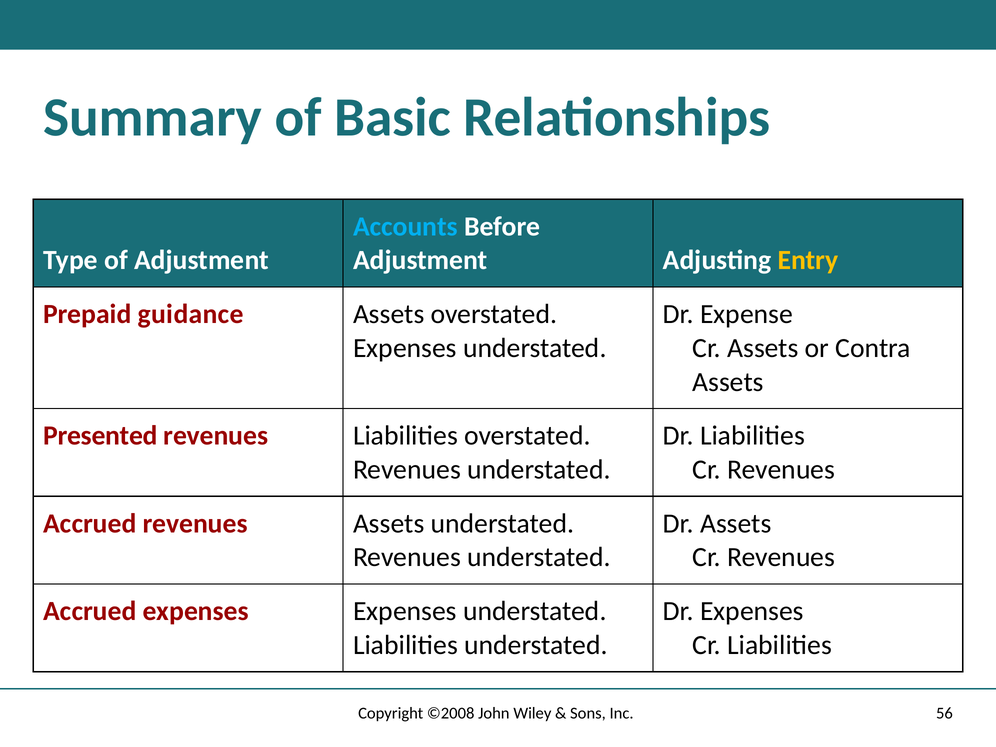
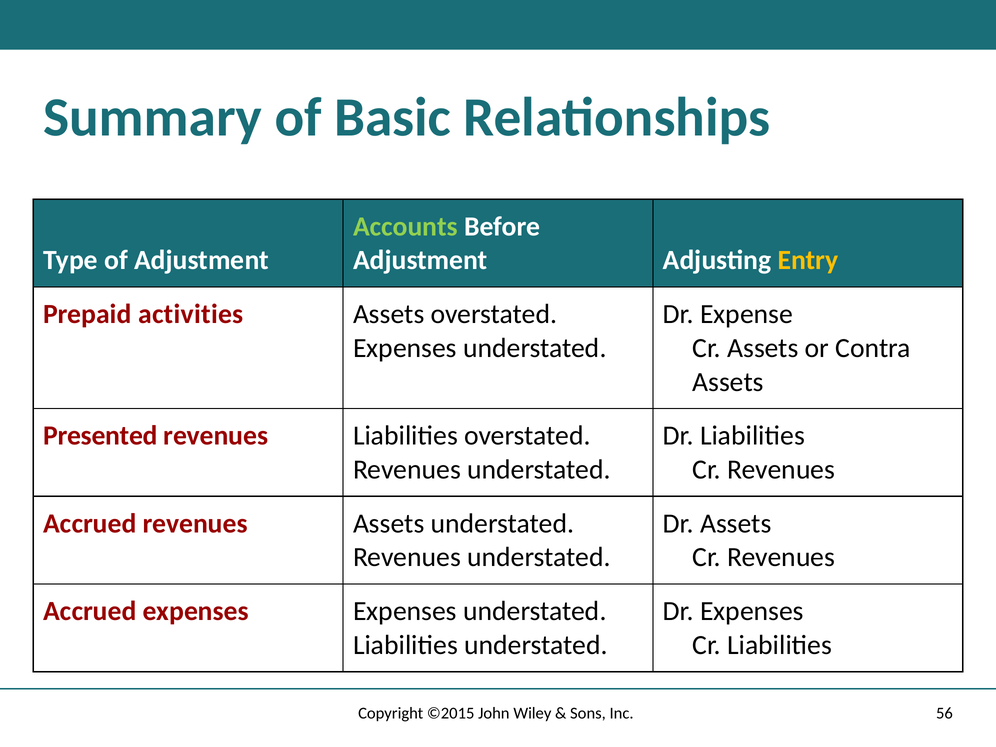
Accounts colour: light blue -> light green (405, 226)
guidance: guidance -> activities (191, 314)
©2008: ©2008 -> ©2015 (451, 713)
